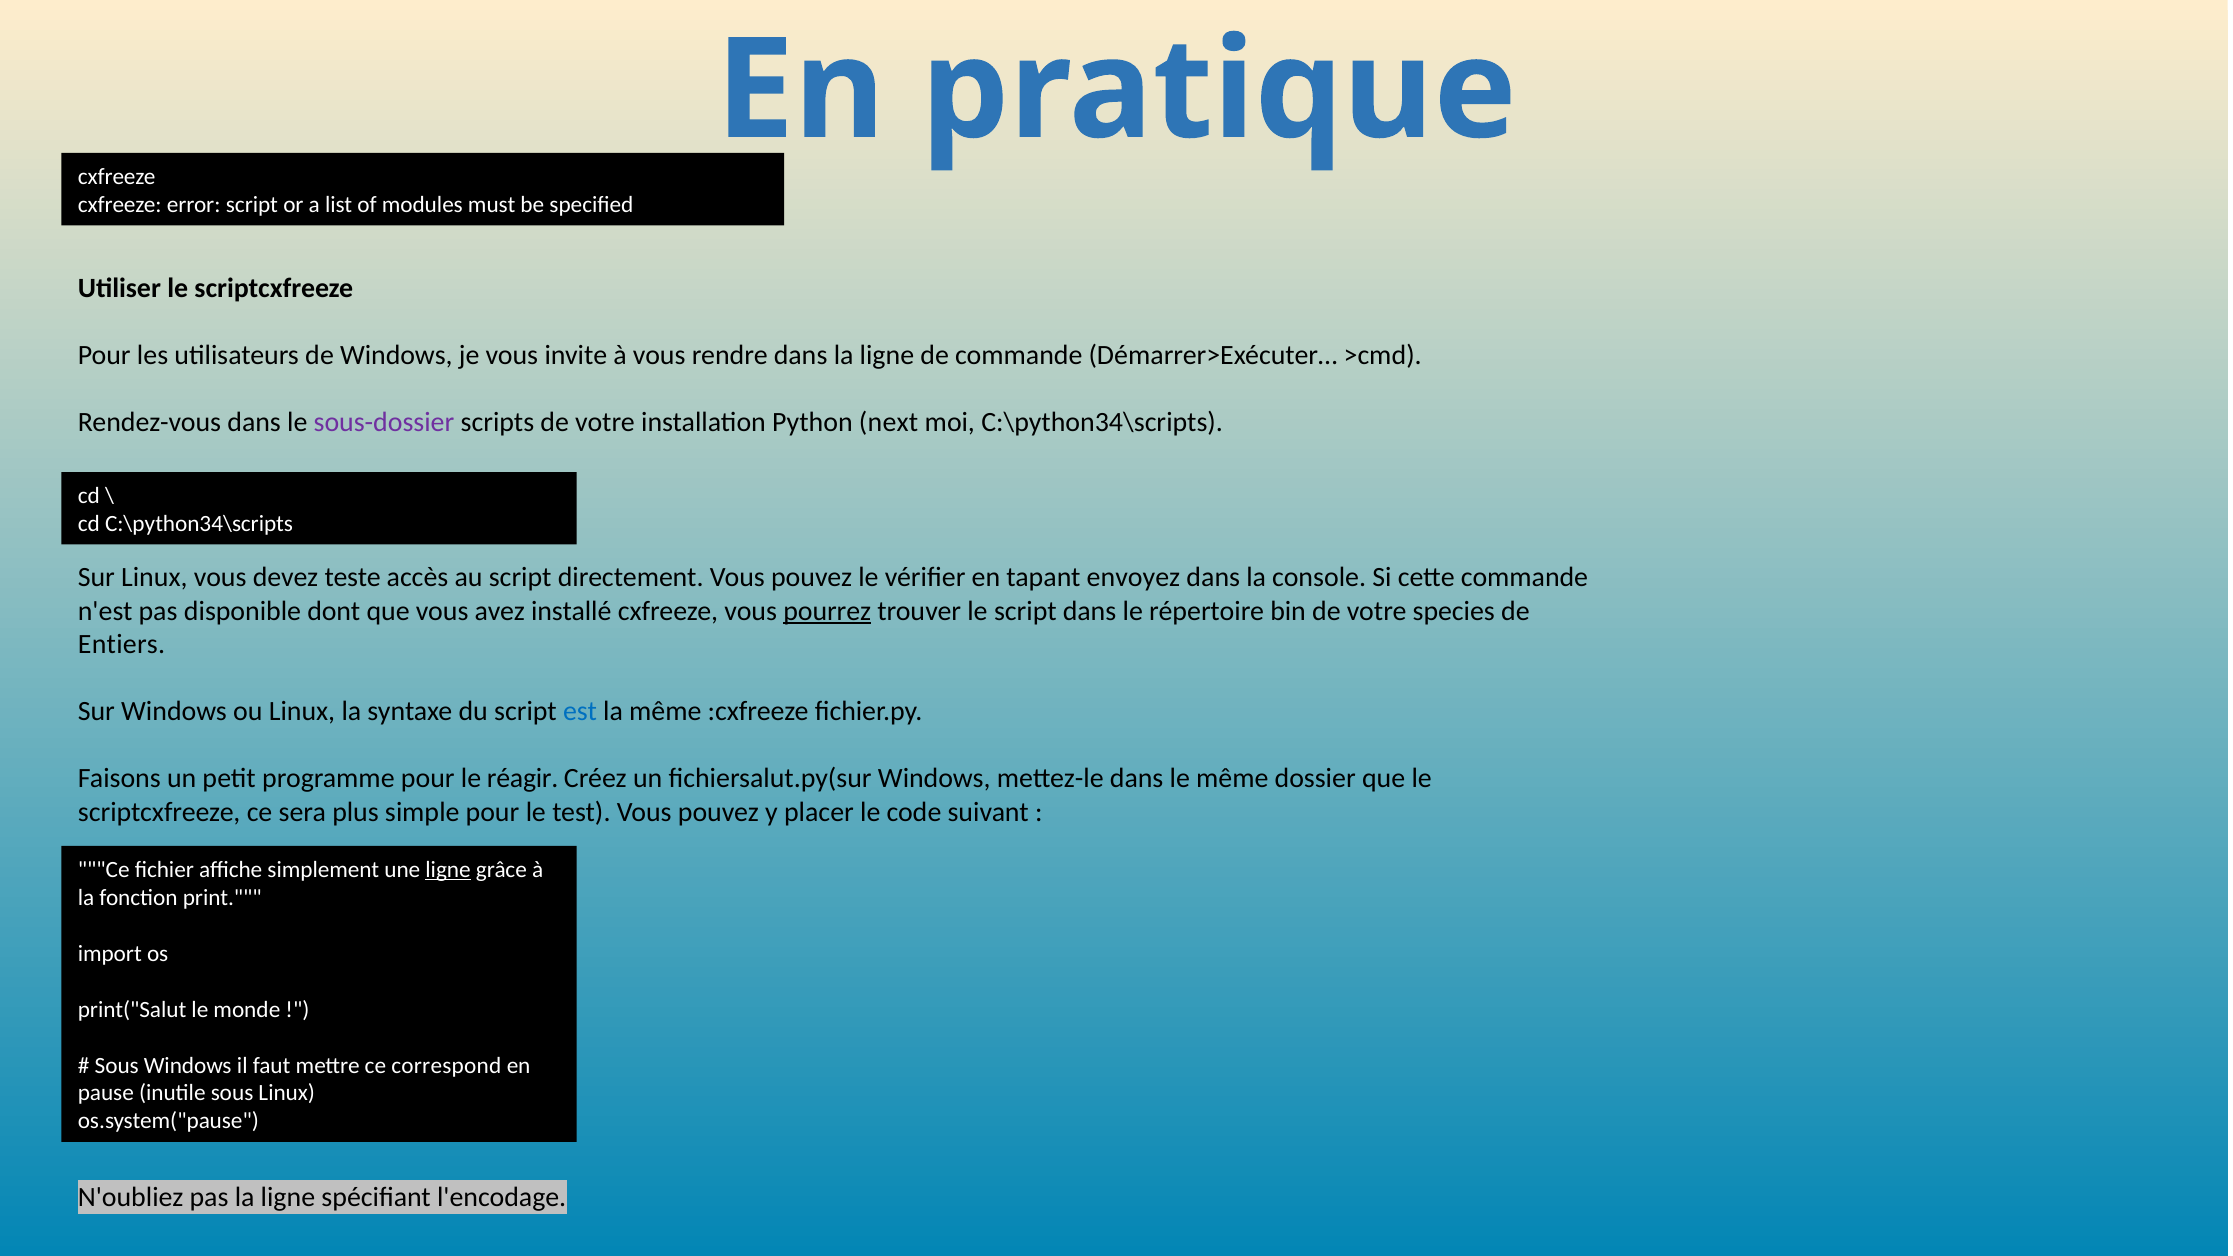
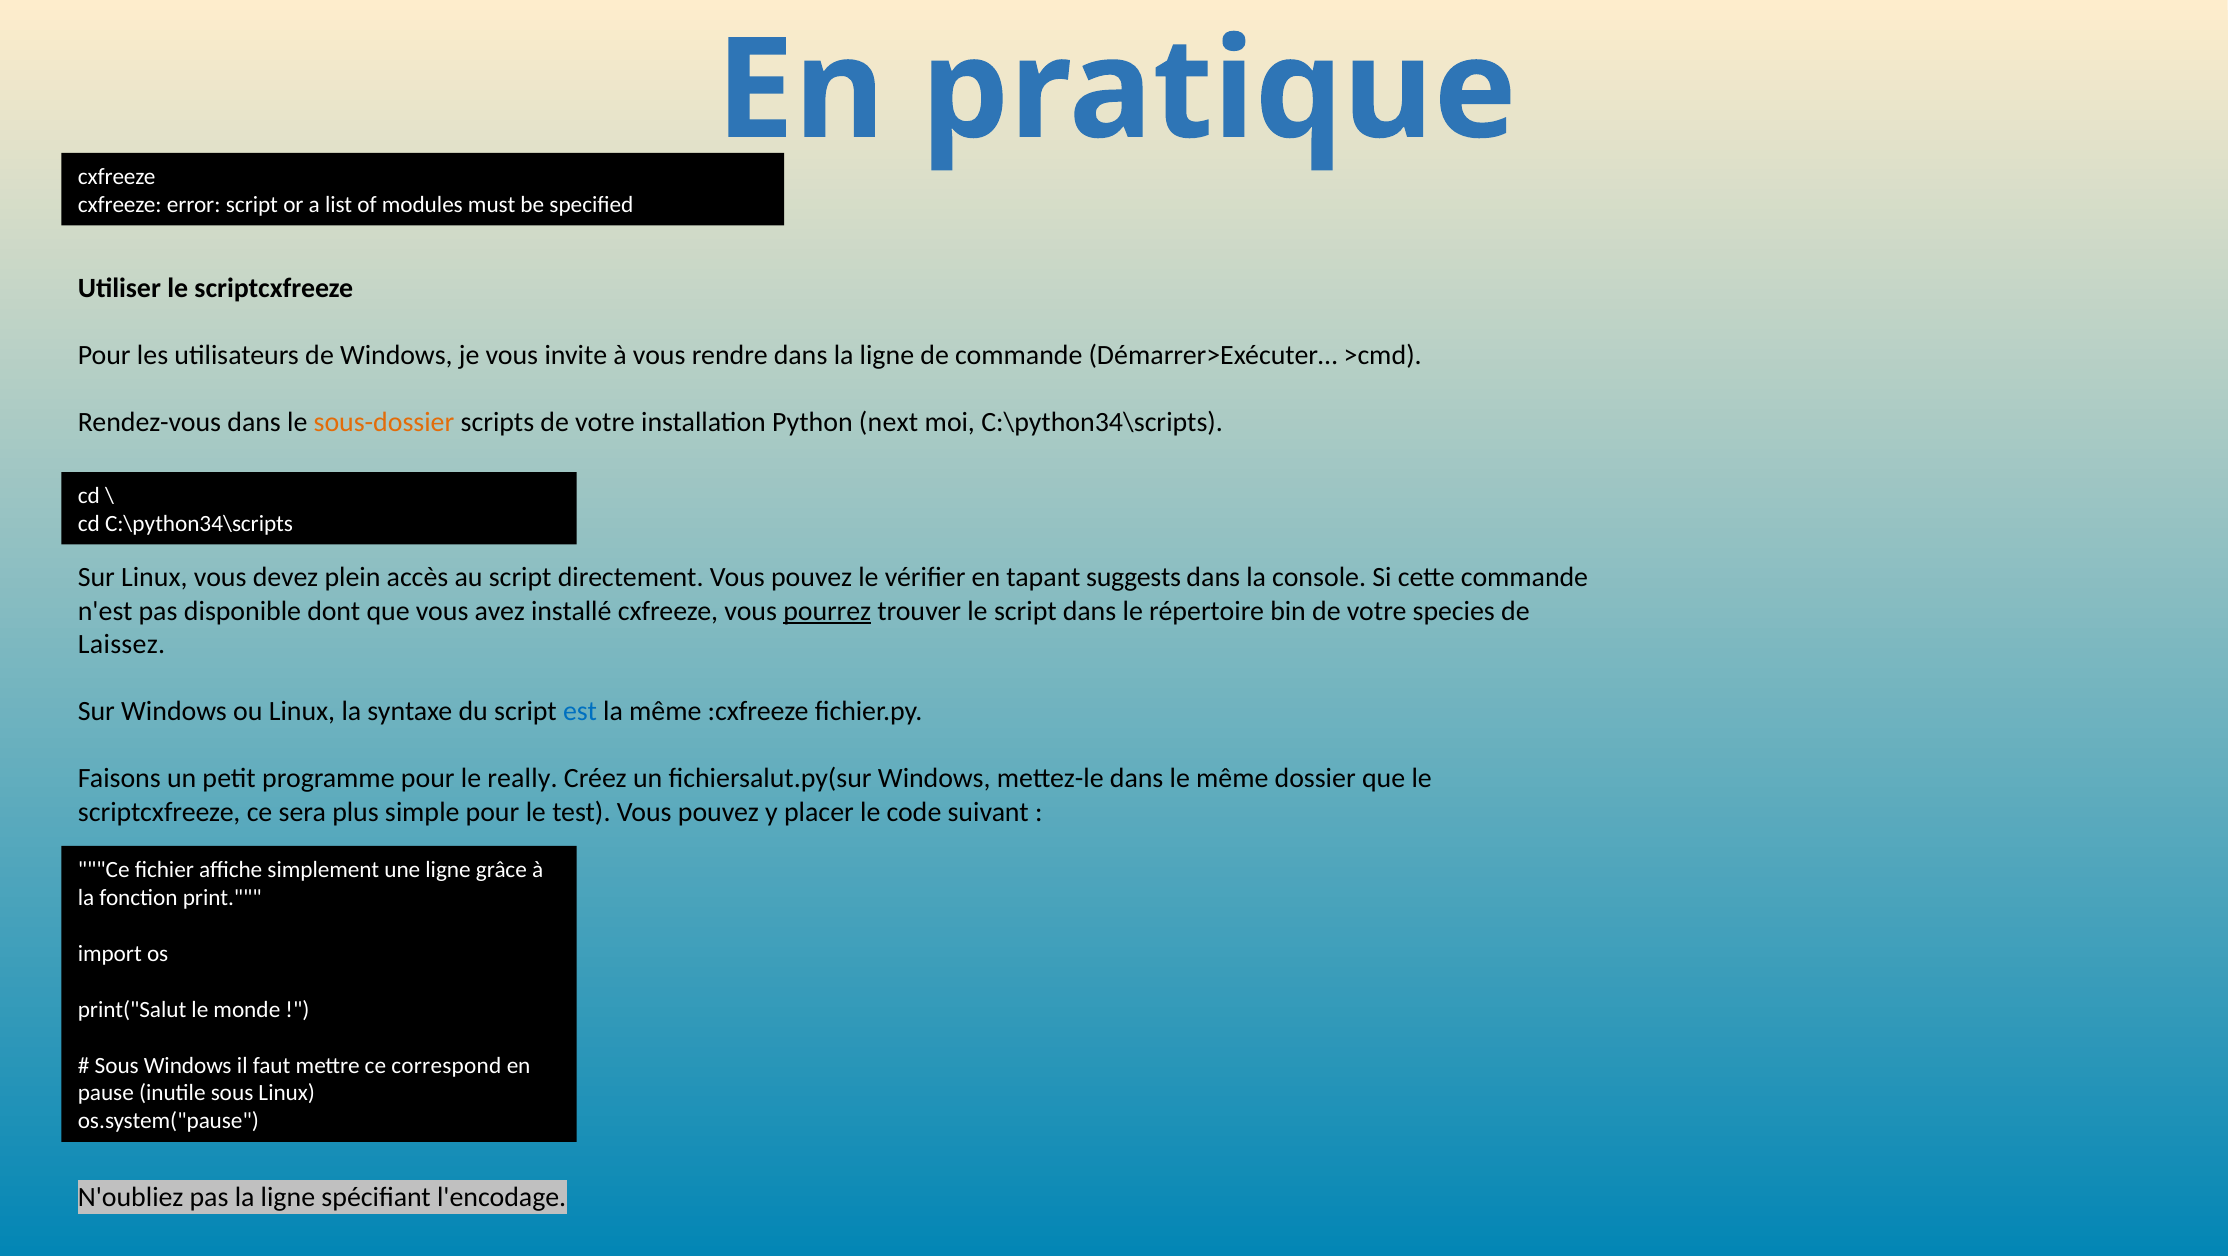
sous-dossier colour: purple -> orange (384, 423)
teste: teste -> plein (352, 577)
envoyez: envoyez -> suggests (1134, 577)
Entiers: Entiers -> Laissez (122, 644)
réagir: réagir -> really (522, 778)
ligne underline: present -> none (448, 870)
